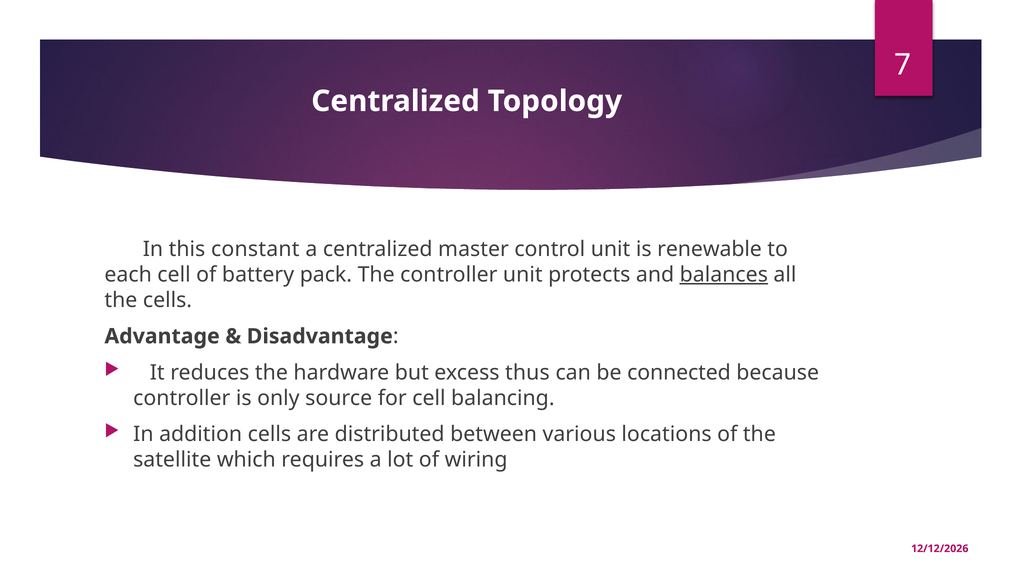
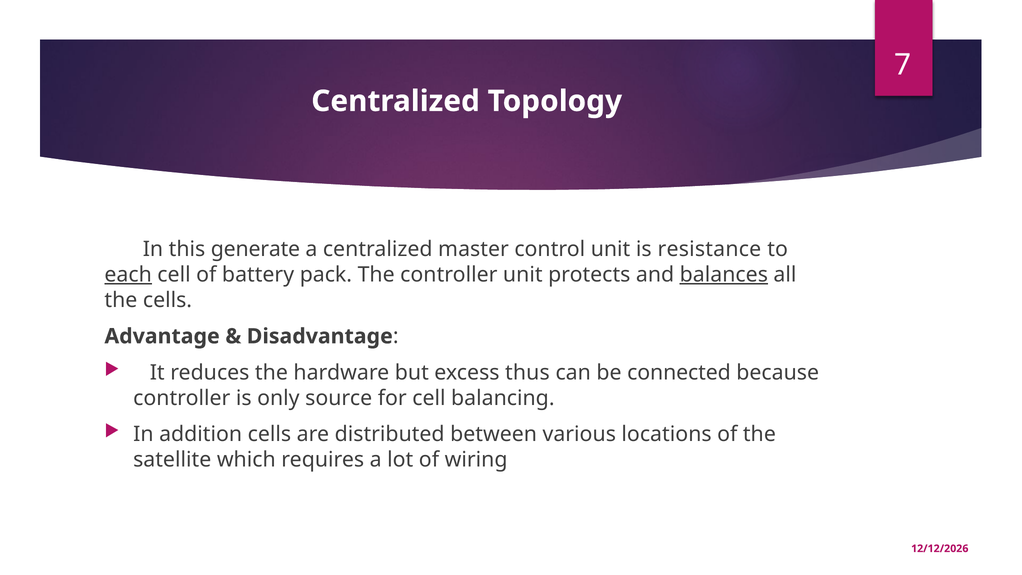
constant: constant -> generate (255, 249)
renewable: renewable -> resistance (709, 249)
each underline: none -> present (128, 274)
